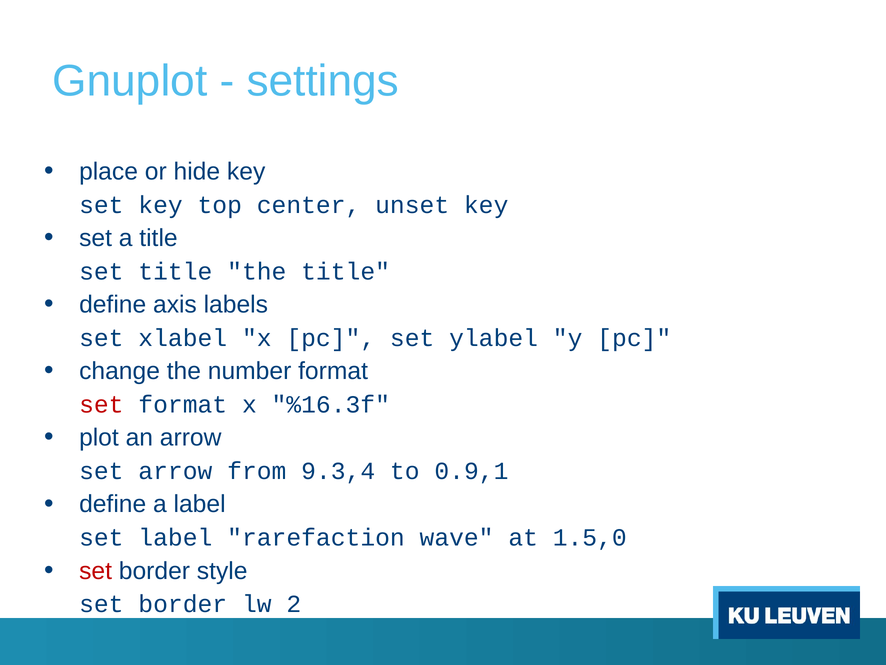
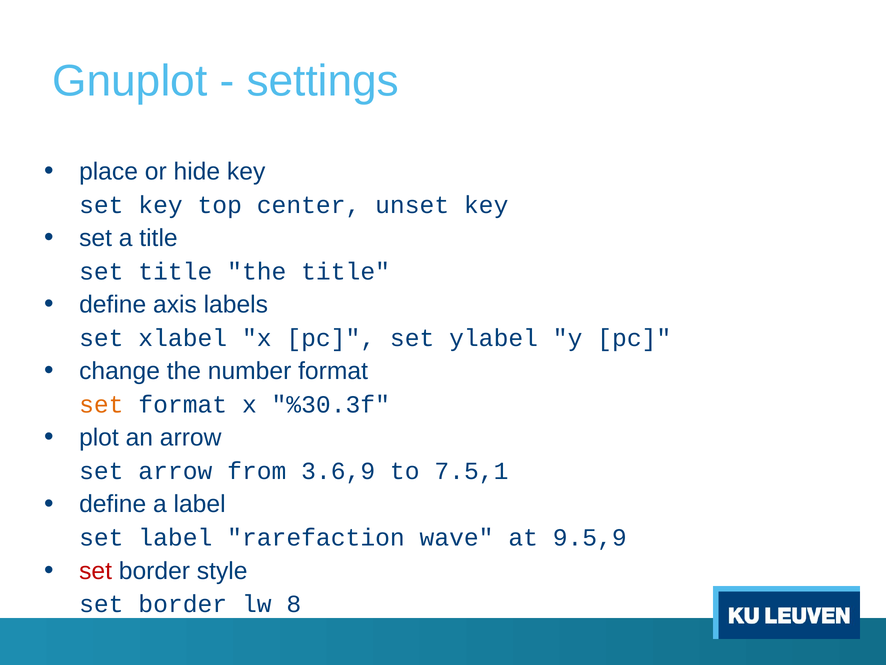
set colour: red -> orange (101, 404)
%16.3f: %16.3f -> %30.3f (331, 404)
9.3,4: 9.3,4 -> 3.6,9 (338, 471)
0.9,1: 0.9,1 -> 7.5,1 (471, 471)
1.5,0: 1.5,0 -> 9.5,9 (590, 537)
2: 2 -> 8 (294, 604)
